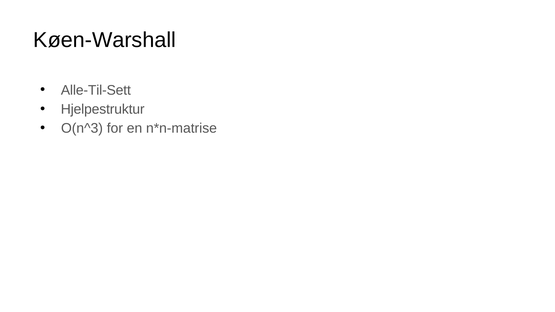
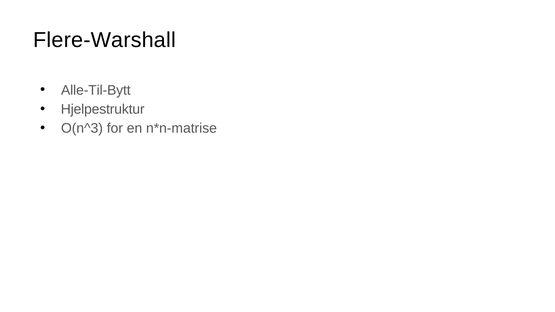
Køen-Warshall: Køen-Warshall -> Flere-Warshall (105, 40)
Alle-Til-Sett: Alle-Til-Sett -> Alle-Til-Bytt (96, 90)
